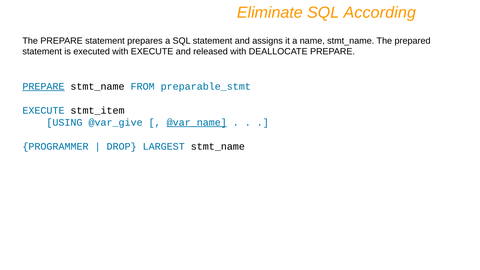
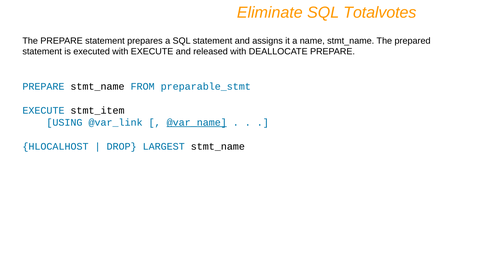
According: According -> Totalvotes (380, 12)
PREPARE underline: present -> none (43, 86)
@var_give: @var_give -> @var_link (116, 122)
PROGRAMMER: PROGRAMMER -> HLOCALHOST (55, 146)
